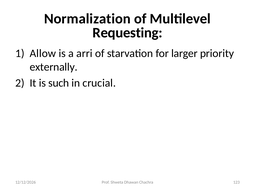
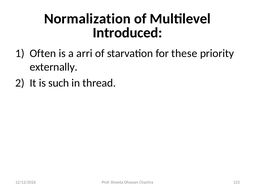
Requesting: Requesting -> Introduced (128, 33)
Allow: Allow -> Often (43, 54)
larger: larger -> these (184, 54)
crucial: crucial -> thread (99, 83)
